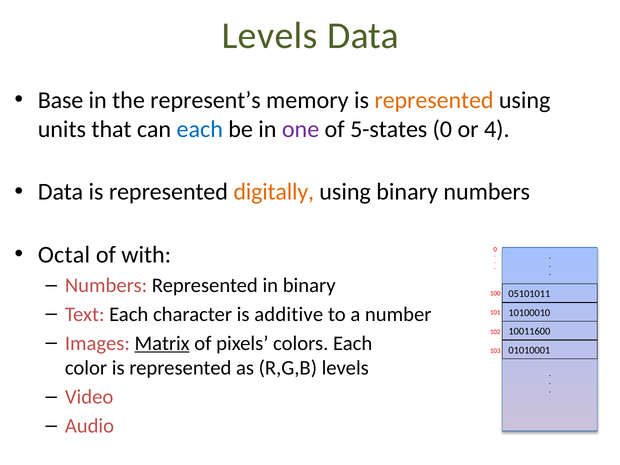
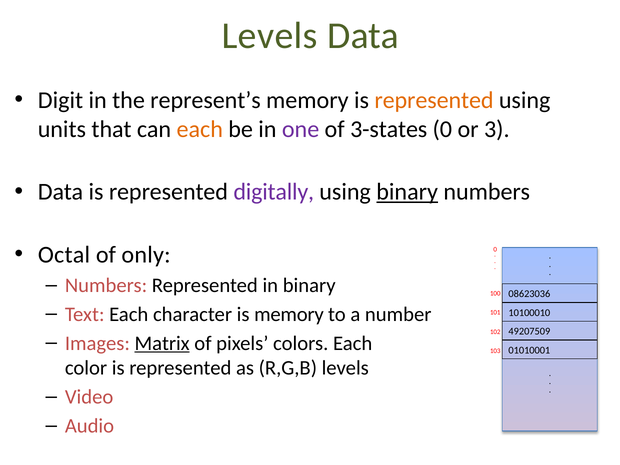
Base: Base -> Digit (60, 100)
each colour: blue -> orange (200, 129)
5-states: 5-states -> 3-states (389, 129)
4: 4 -> 3 (497, 129)
digitally colour: orange -> purple (274, 192)
binary underline: none -> present (407, 192)
with: with -> only (146, 255)
05101011: 05101011 -> 08623036 (529, 294)
is additive: additive -> memory (289, 314)
10011600: 10011600 -> 49207509 (529, 331)
